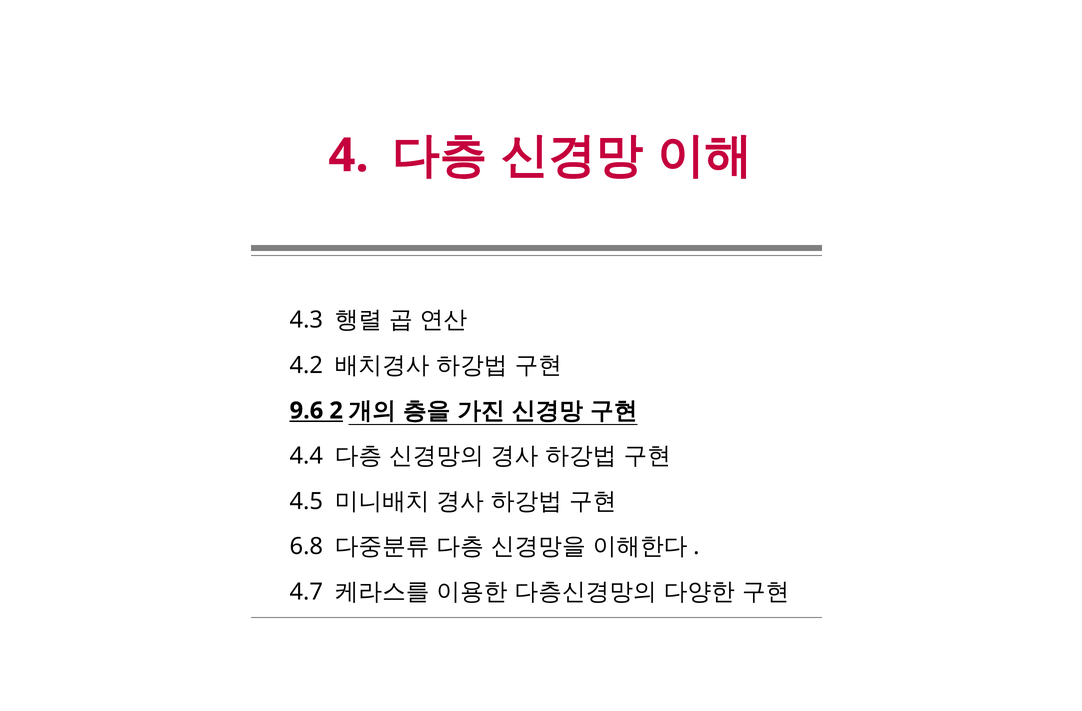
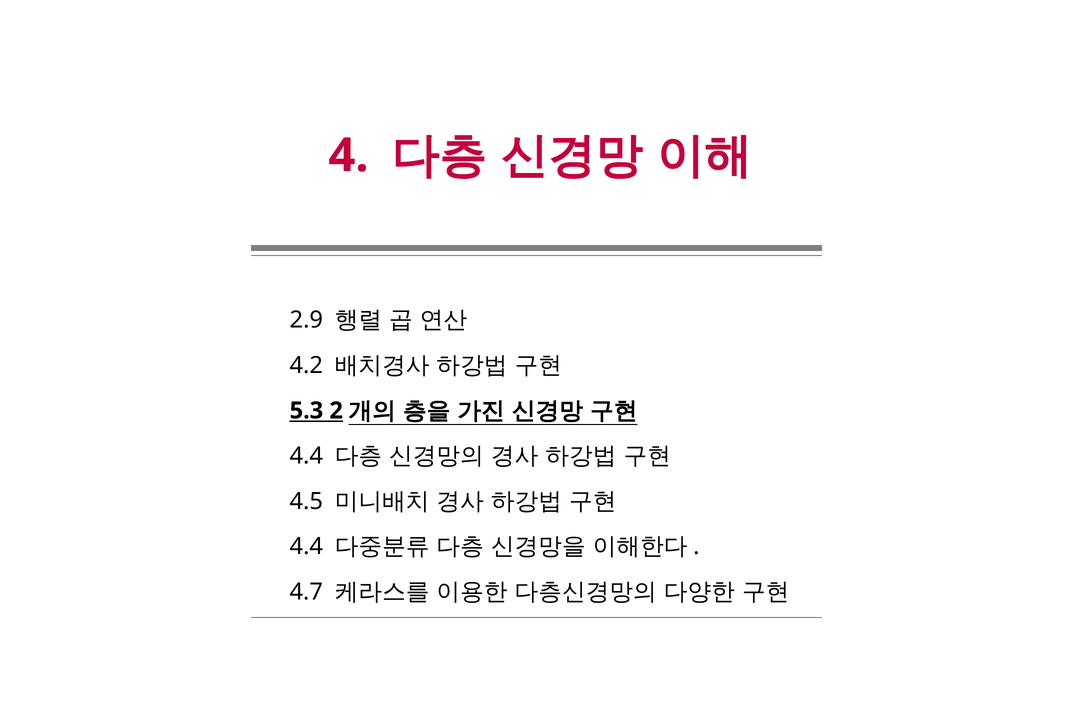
4.3: 4.3 -> 2.9 (306, 320)
9.6: 9.6 -> 5.3 (306, 410)
6.8: 6.8 -> 4.4 (306, 546)
